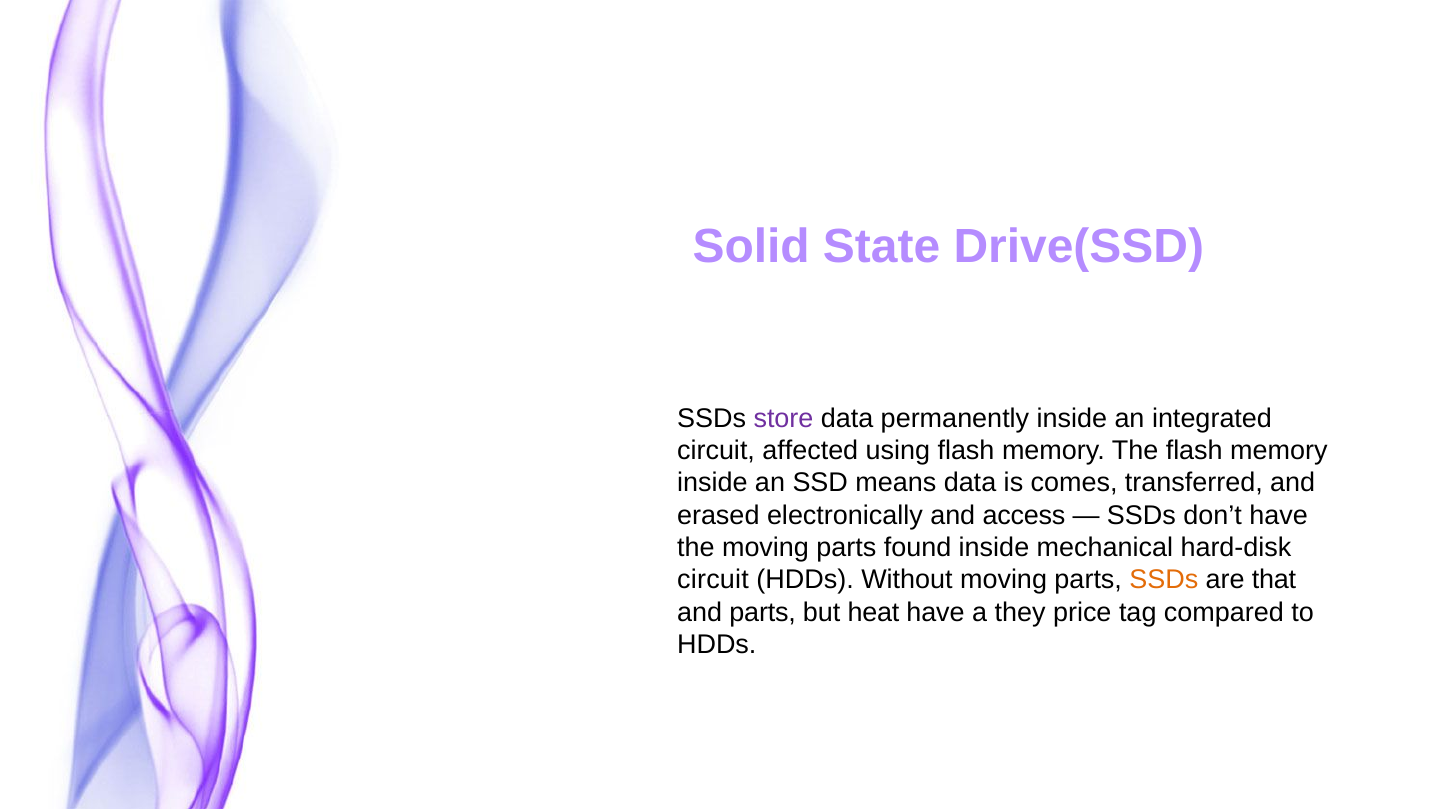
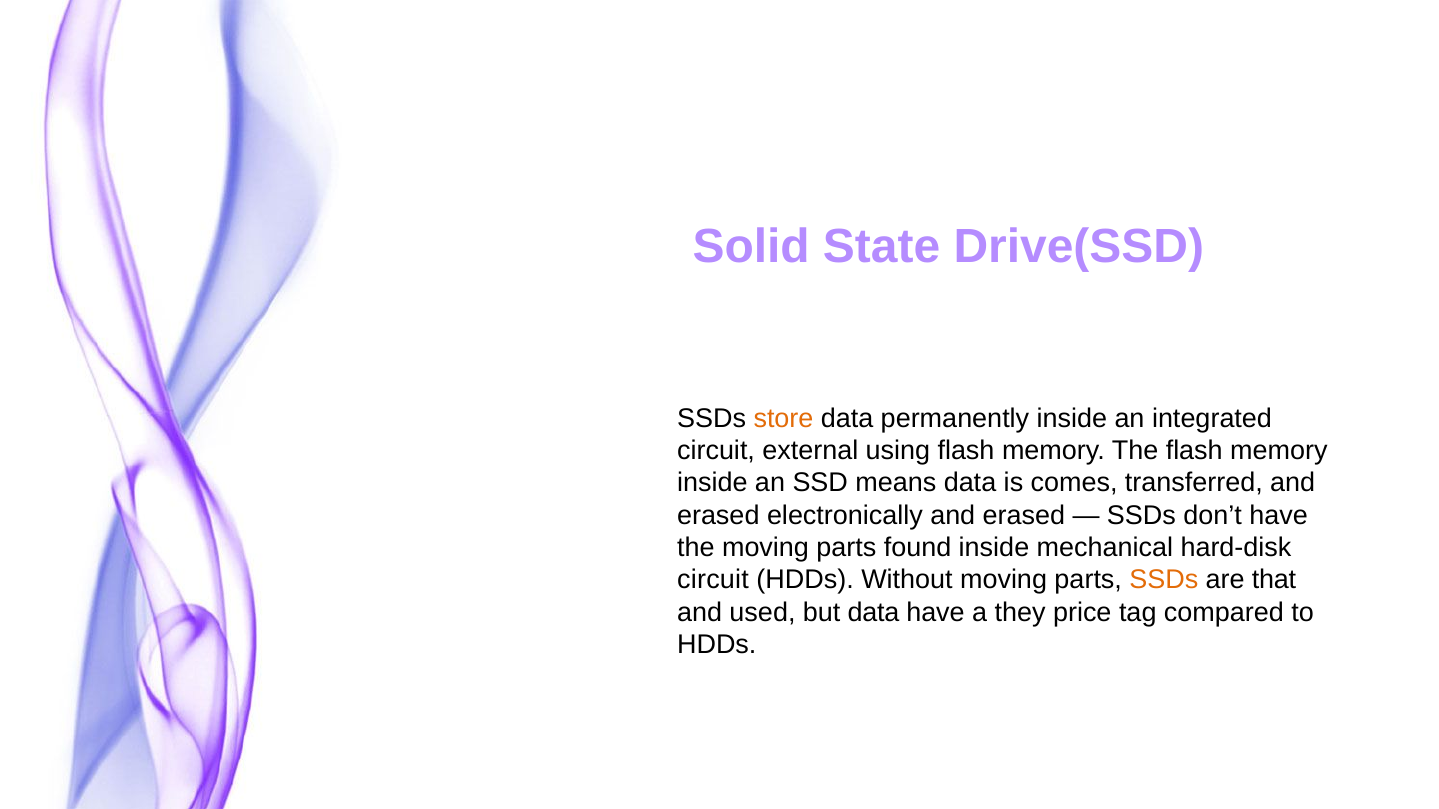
store colour: purple -> orange (784, 418)
affected: affected -> external (810, 451)
electronically and access: access -> erased (1024, 515)
and parts: parts -> used (762, 613)
but heat: heat -> data (873, 613)
